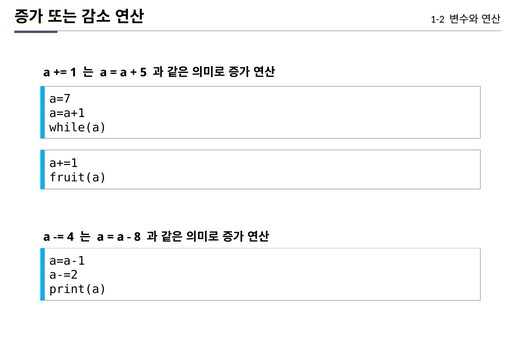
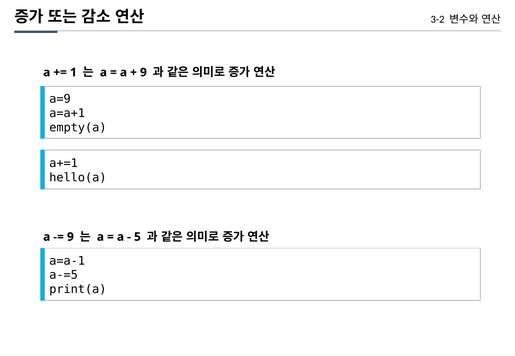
1-2: 1-2 -> 3-2 (438, 19)
5: 5 -> 9 (143, 72)
a=7: a=7 -> a=9 (60, 99)
while(a: while(a -> empty(a (78, 128)
fruit(a: fruit(a -> hello(a (78, 178)
4: 4 -> 9 (70, 237)
8: 8 -> 5 (137, 237)
a-=2: a-=2 -> a-=5 (64, 275)
